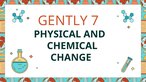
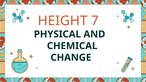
GENTLY: GENTLY -> HEIGHT (63, 21)
